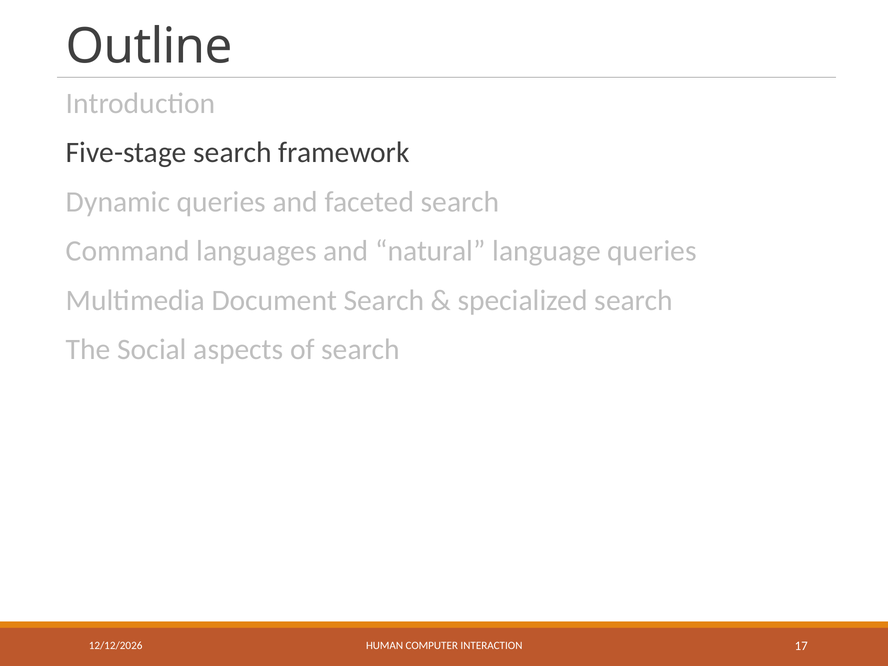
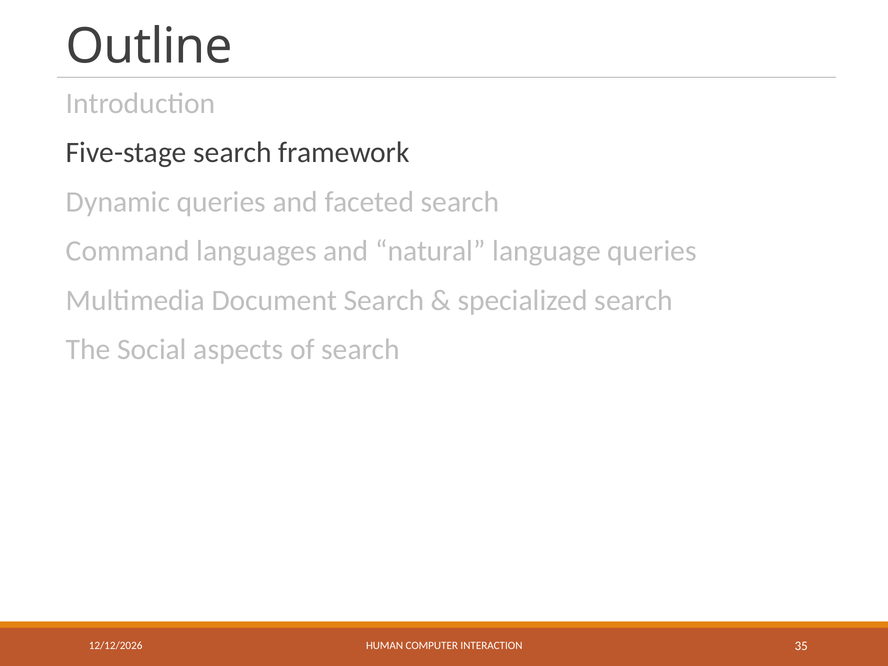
17: 17 -> 35 (801, 646)
